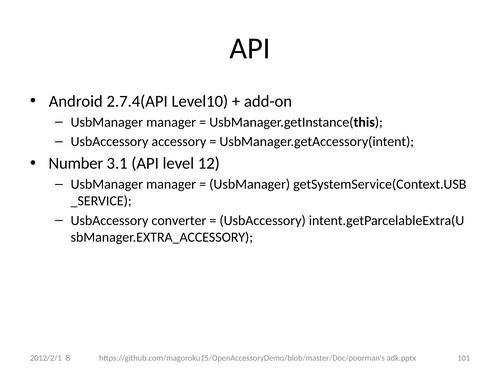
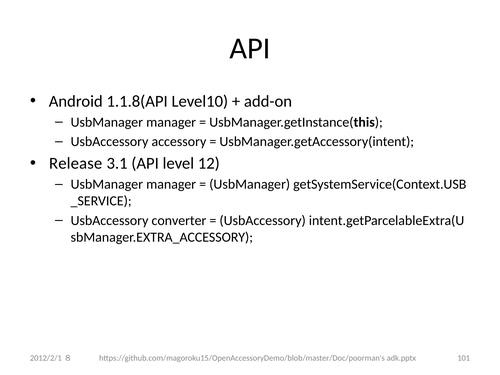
2.7.4(API: 2.7.4(API -> 1.1.8(API (137, 101)
Number: Number -> Release (76, 163)
